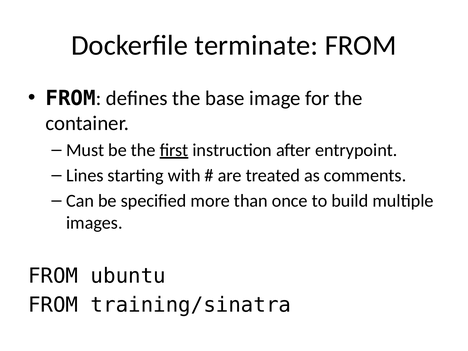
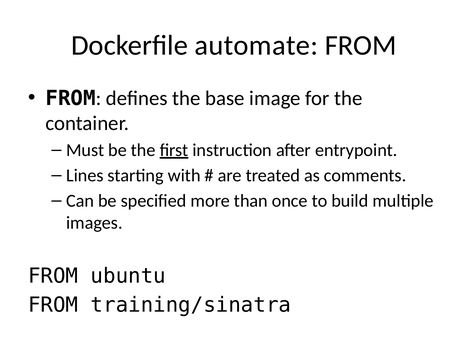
terminate: terminate -> automate (256, 45)
